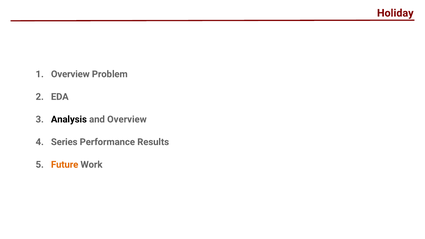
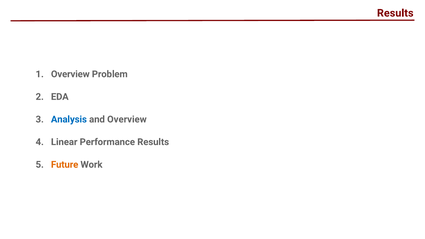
Holiday: Holiday -> Results (395, 13)
Analysis colour: black -> blue (69, 119)
Series: Series -> Linear (64, 142)
